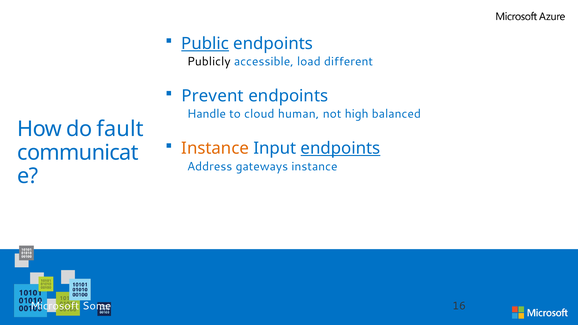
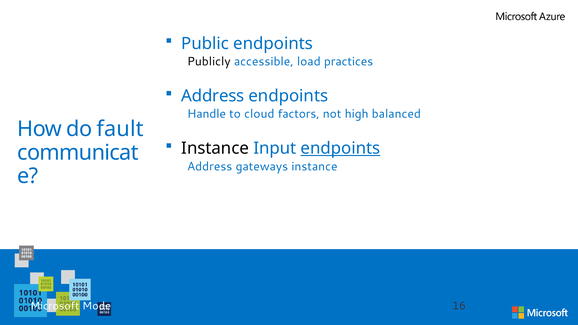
Public underline: present -> none (205, 44)
different: different -> practices (349, 62)
Prevent: Prevent -> Address (213, 96)
human: human -> factors (299, 114)
Instance colour: orange -> black (215, 148)
Some: Some -> Mode (97, 306)
